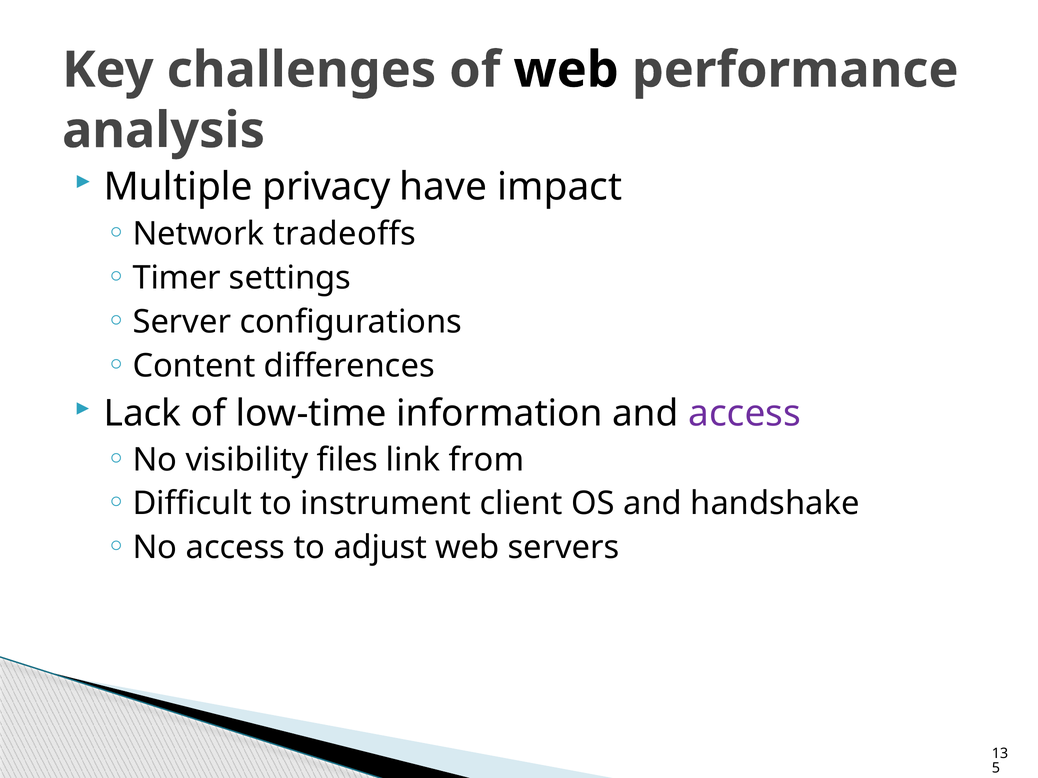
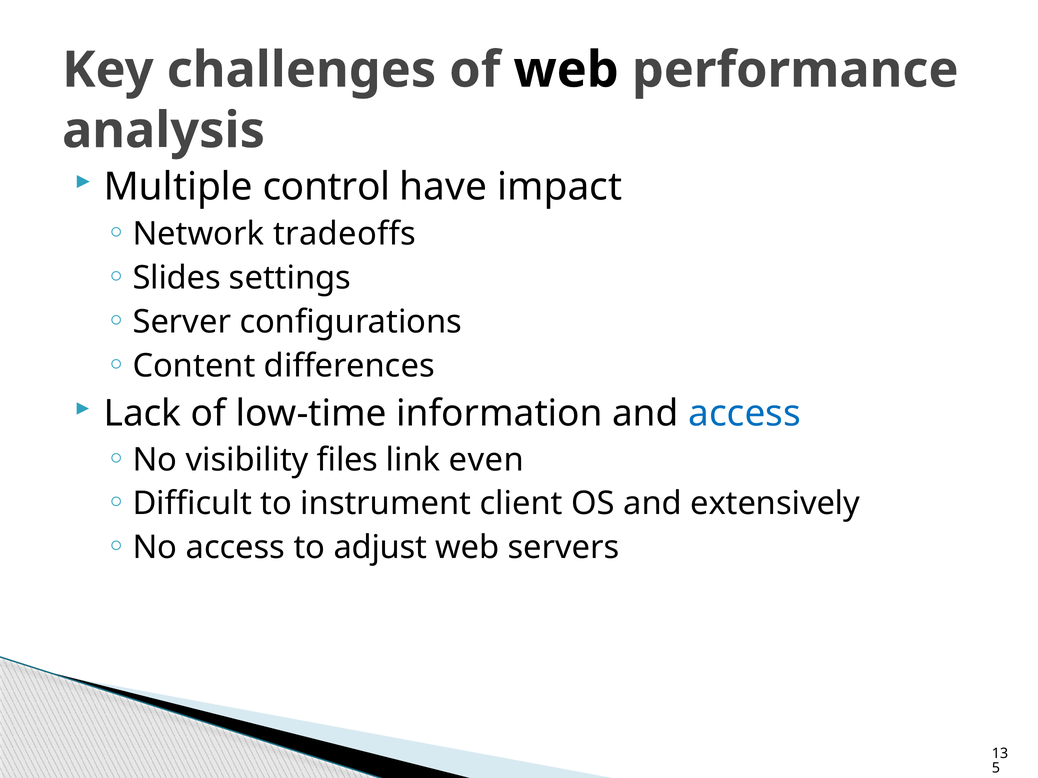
privacy: privacy -> control (326, 187)
Timer: Timer -> Slides (177, 278)
access colour: purple -> blue (745, 414)
from: from -> even (486, 460)
handshake: handshake -> extensively (775, 504)
